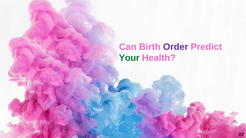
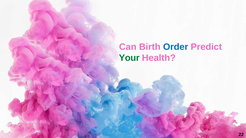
Order colour: purple -> blue (176, 47)
